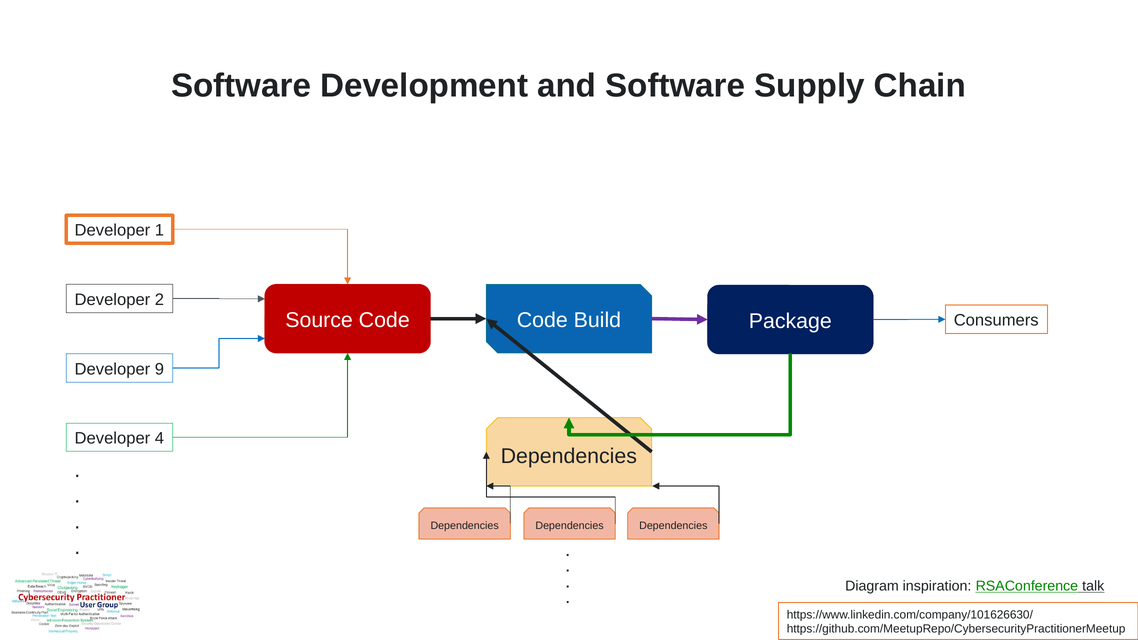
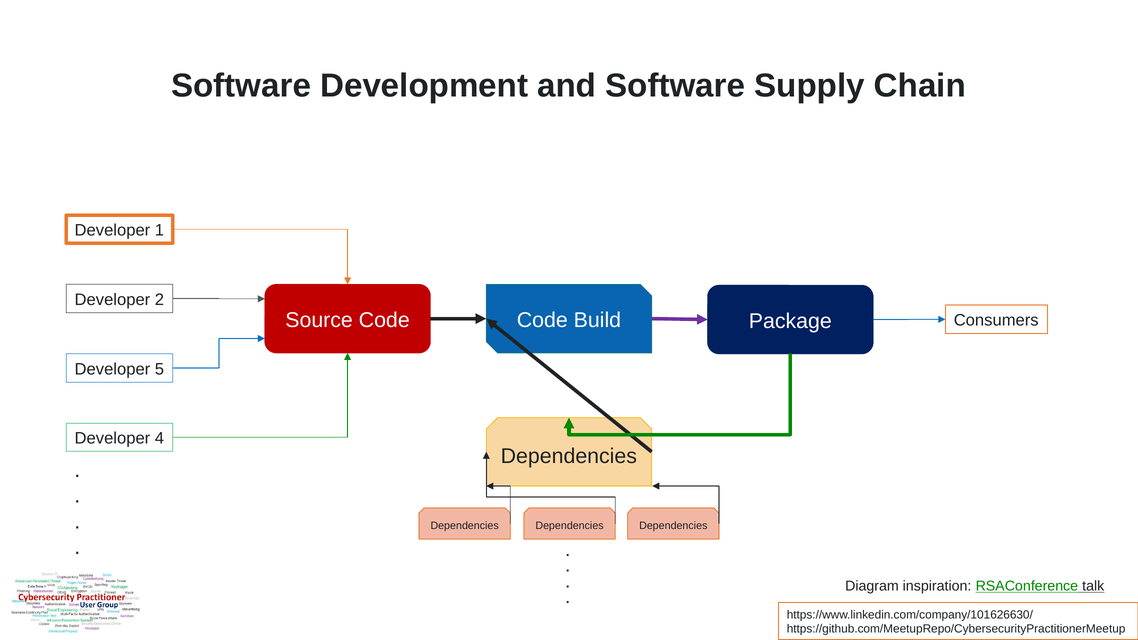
9: 9 -> 5 (159, 369)
